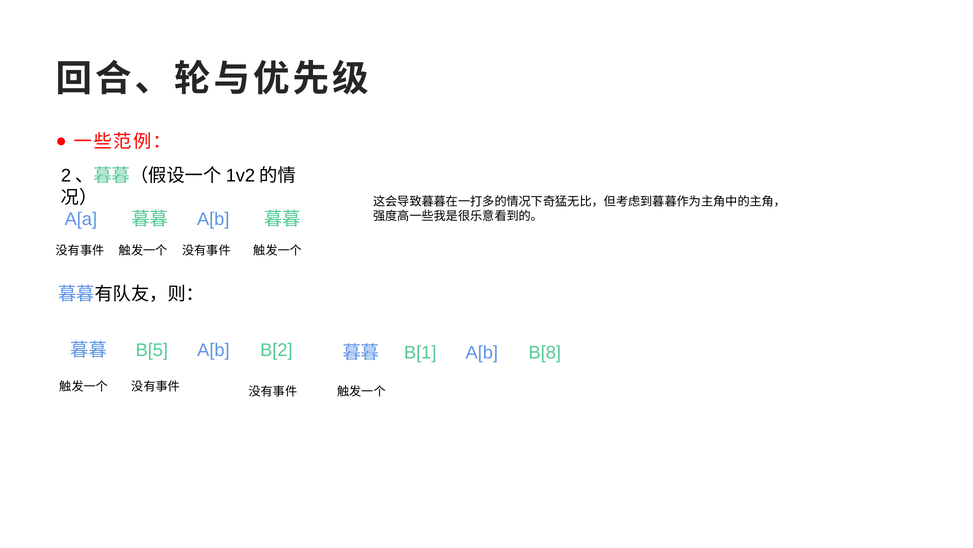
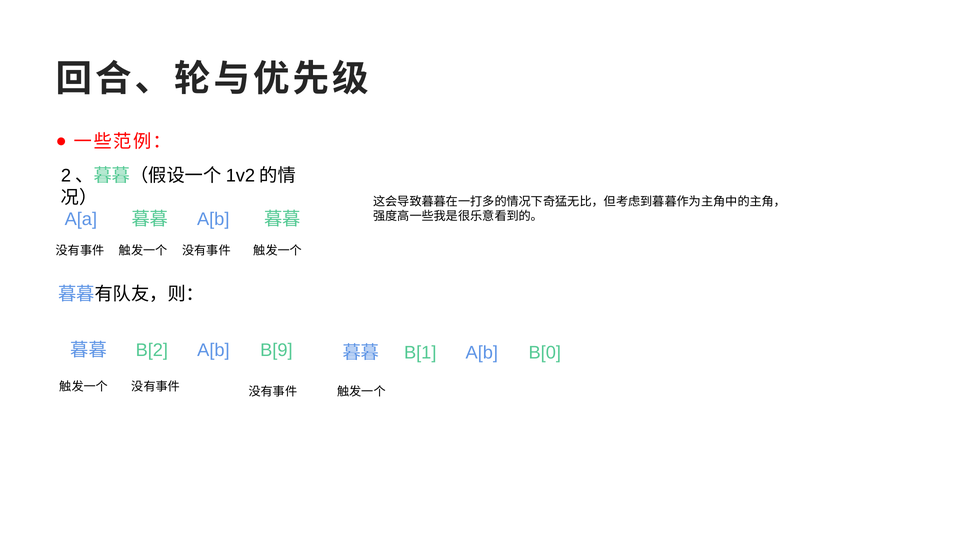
B[5: B[5 -> B[2 (152, 350)
B[2: B[2 -> B[9 (276, 350)
B[8: B[8 -> B[0 (545, 352)
